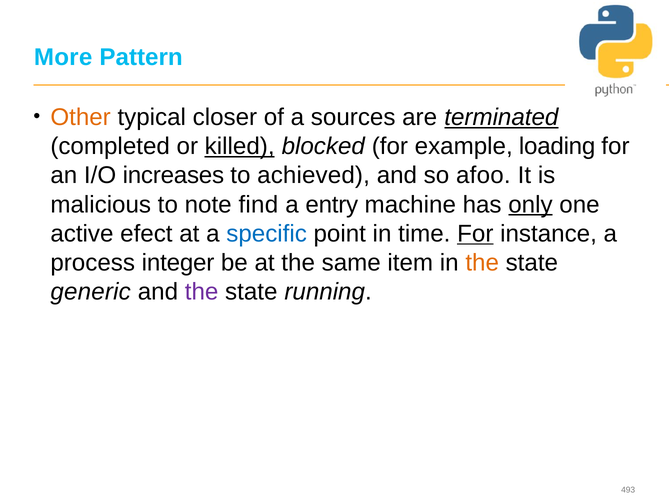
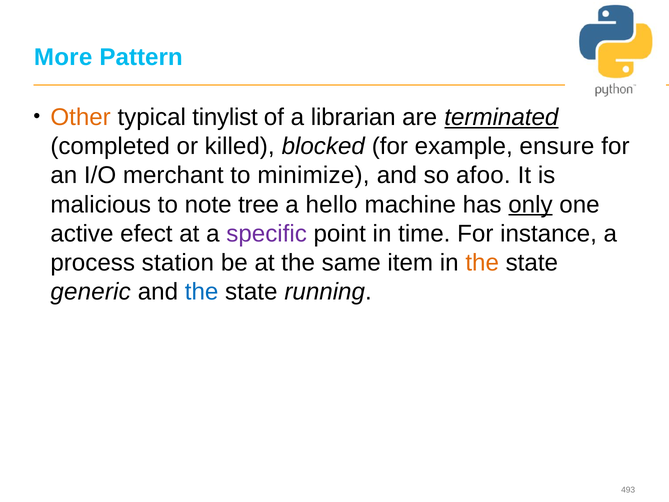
closer: closer -> tinylist (225, 117)
sources: sources -> librarian (353, 117)
killed underline: present -> none (240, 146)
loading: loading -> ensure (557, 146)
increases: increases -> merchant (173, 175)
achieved: achieved -> minimize (313, 175)
find: find -> tree (259, 204)
entry: entry -> hello (332, 204)
specific colour: blue -> purple (267, 233)
For underline: present -> none (475, 233)
integer: integer -> station (178, 263)
the colour: purple -> blue (202, 292)
